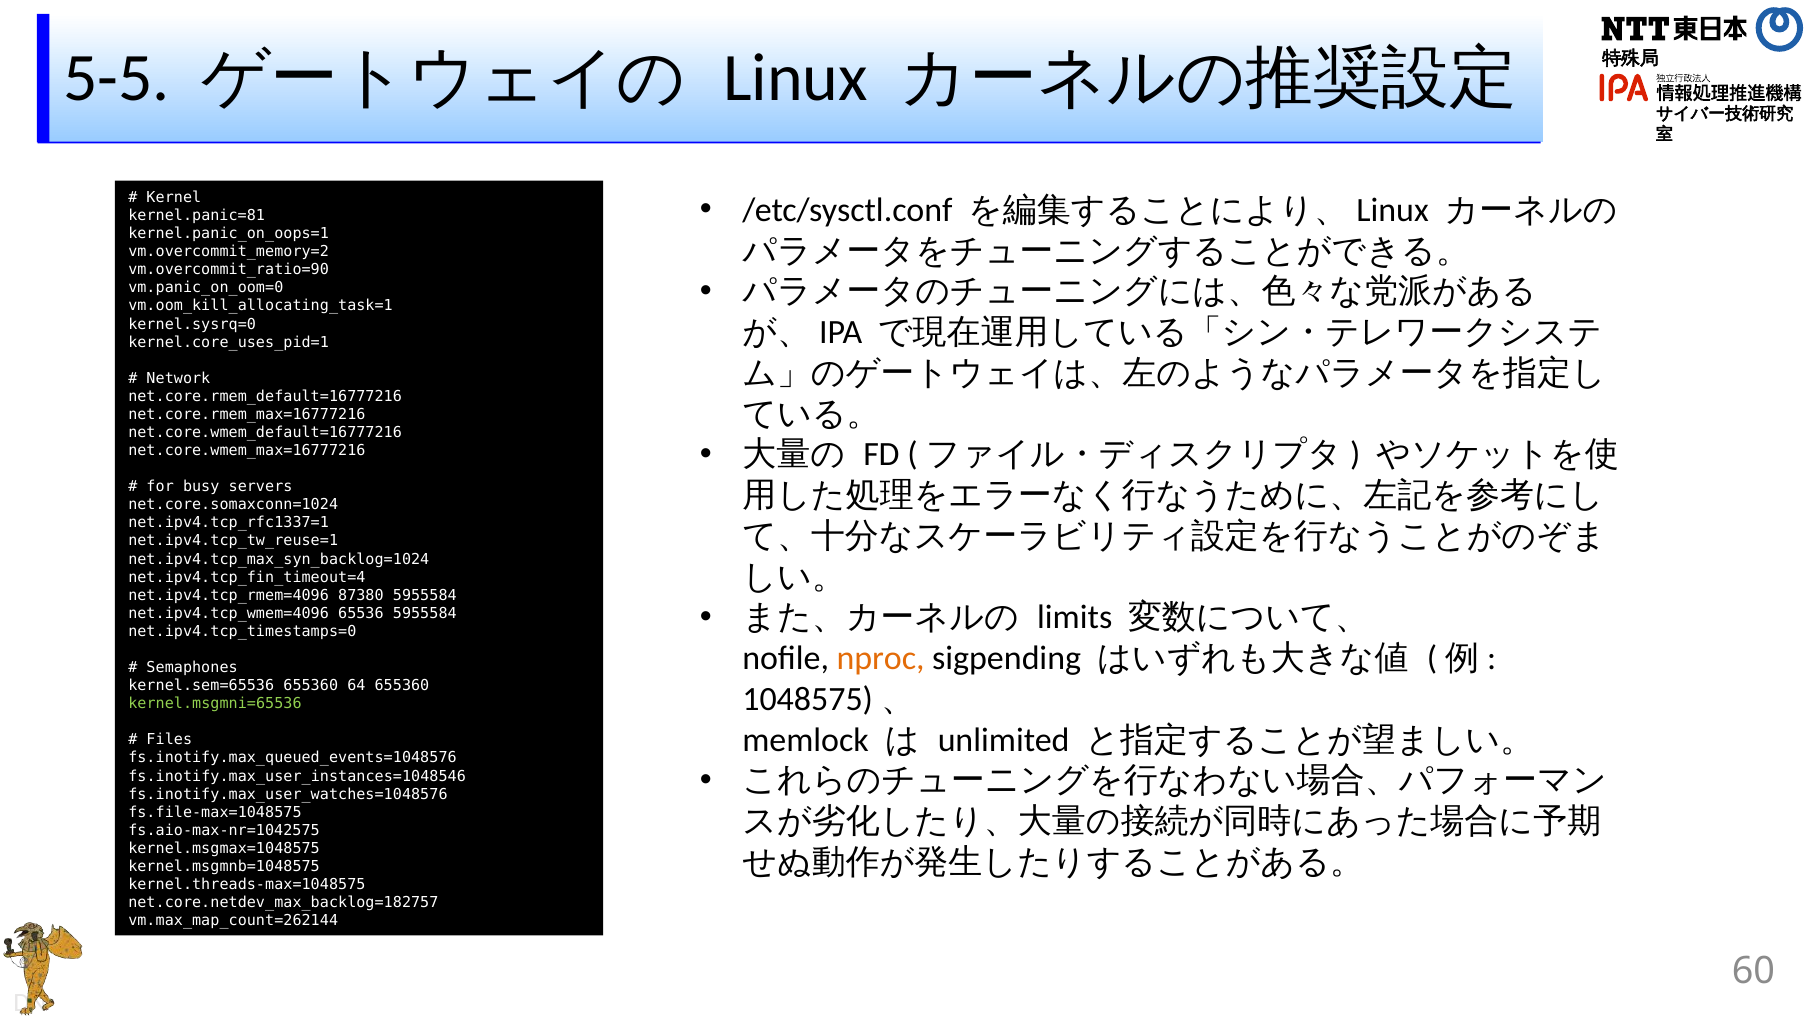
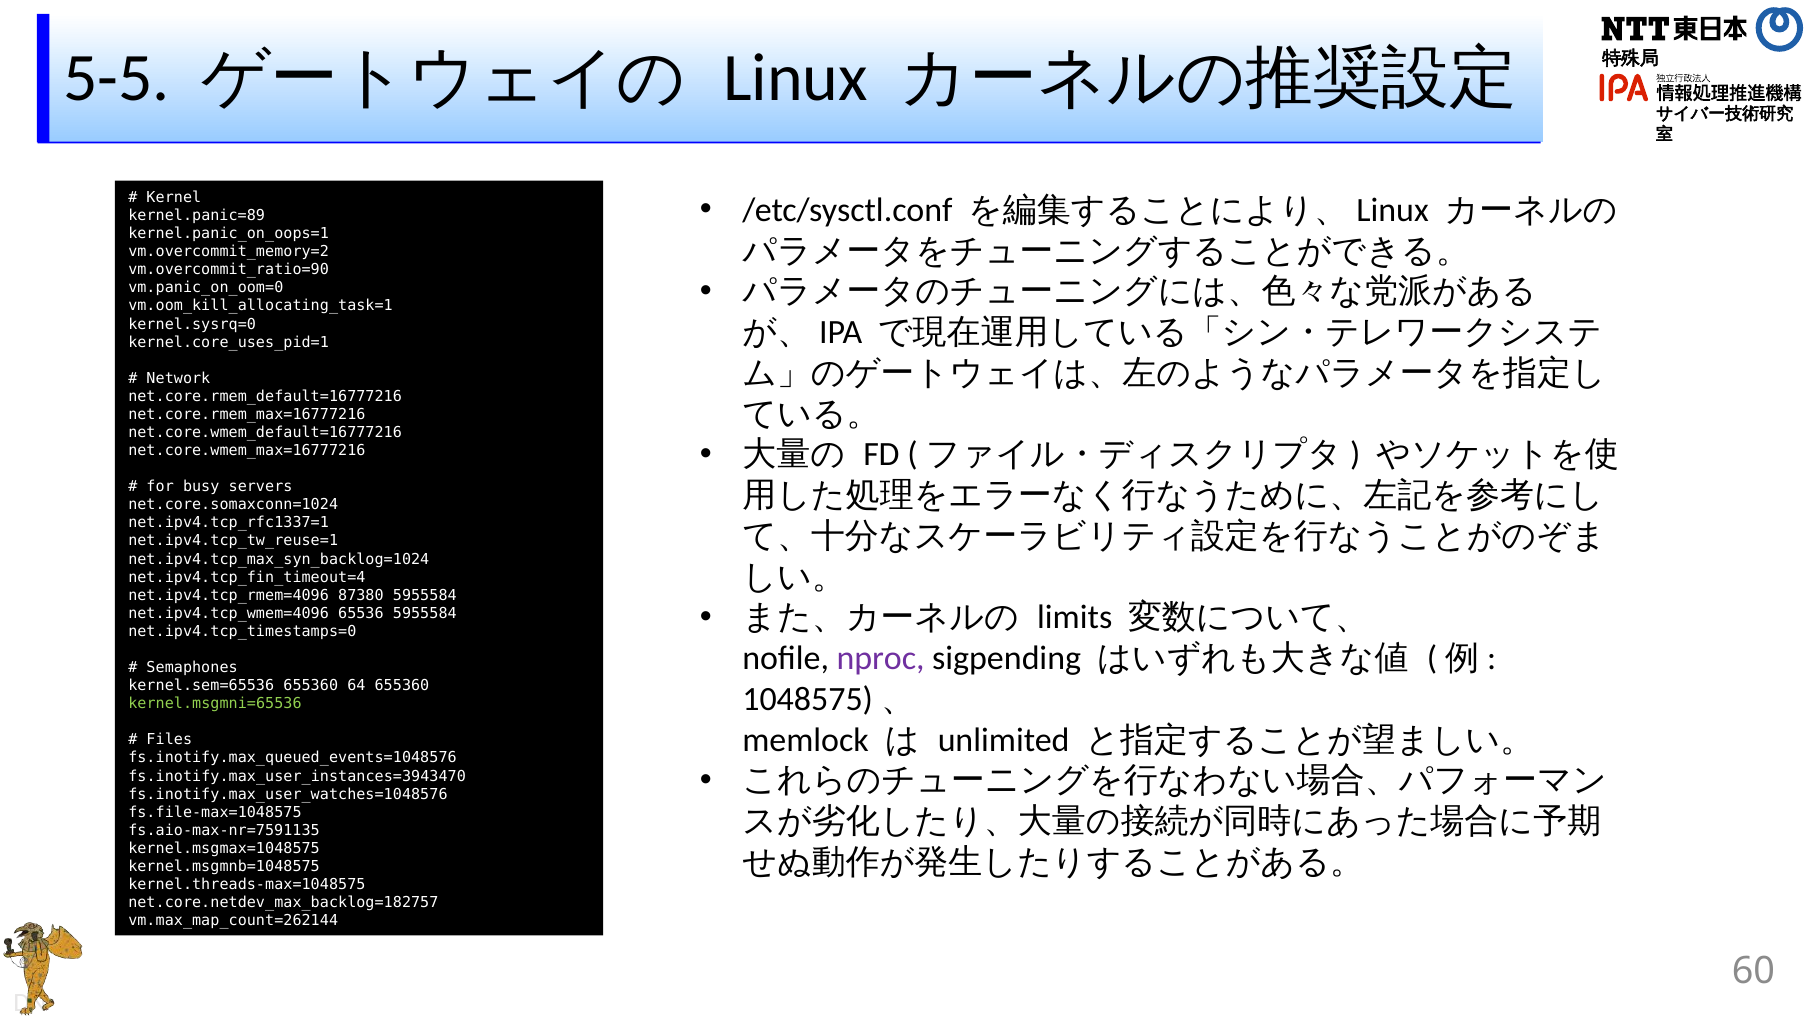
kernel.panic=81: kernel.panic=81 -> kernel.panic=89 (197, 216)
nproc colour: orange -> purple (881, 659)
fs.inotify.max_user_instances=1048546: fs.inotify.max_user_instances=1048546 -> fs.inotify.max_user_instances=3943470 (297, 776)
fs.aio-max-nr=1042575: fs.aio-max-nr=1042575 -> fs.aio-max-nr=7591135 (224, 830)
